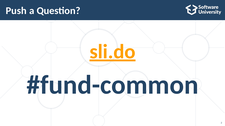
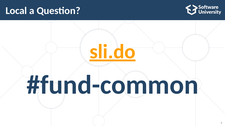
Push: Push -> Local (16, 11)
